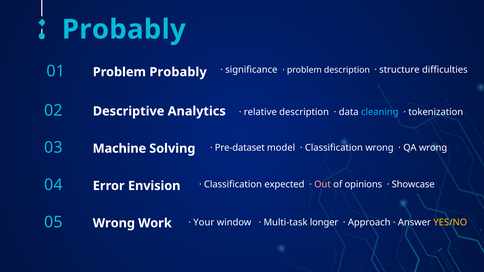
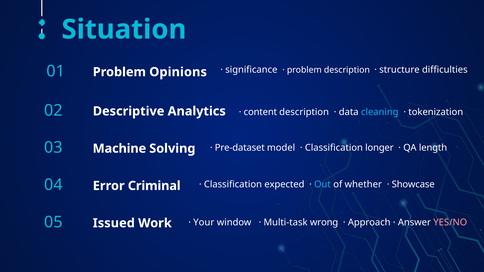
Probably: Probably -> Situation (124, 29)
Problem Probably: Probably -> Opinions (178, 72)
relative: relative -> content (260, 112)
Classification wrong: wrong -> longer (379, 148)
QA wrong: wrong -> length (433, 148)
Out colour: pink -> light blue (322, 185)
opinions: opinions -> whether (363, 185)
Envision: Envision -> Criminal (154, 186)
longer: longer -> wrong (324, 223)
YES/NO colour: yellow -> pink (450, 223)
Wrong: Wrong -> Issued (114, 223)
